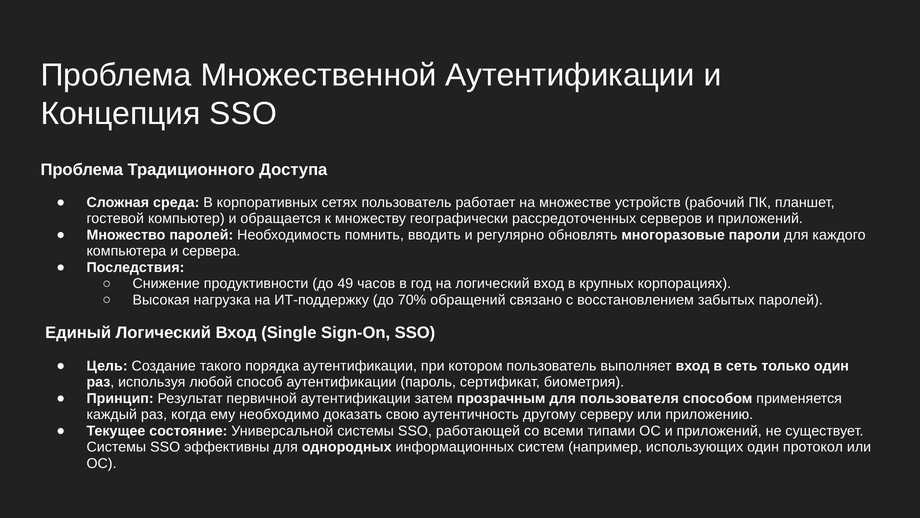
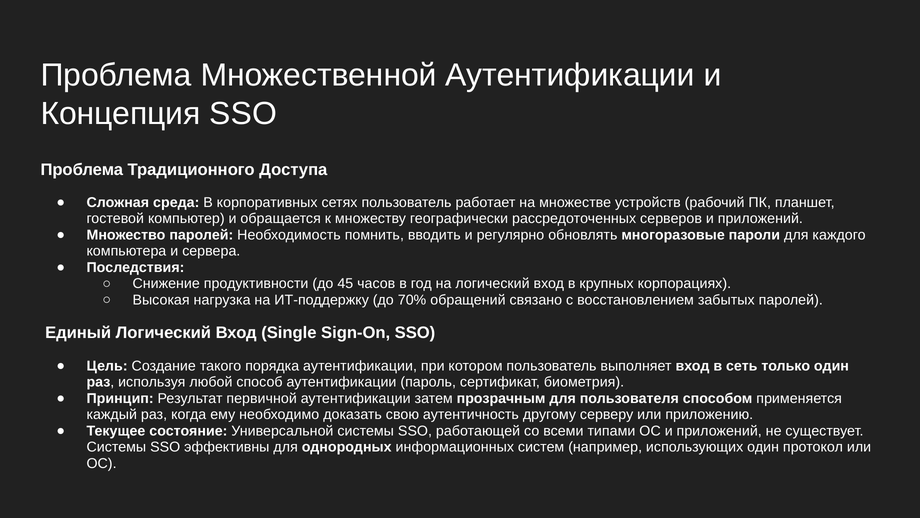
49: 49 -> 45 (345, 283)
